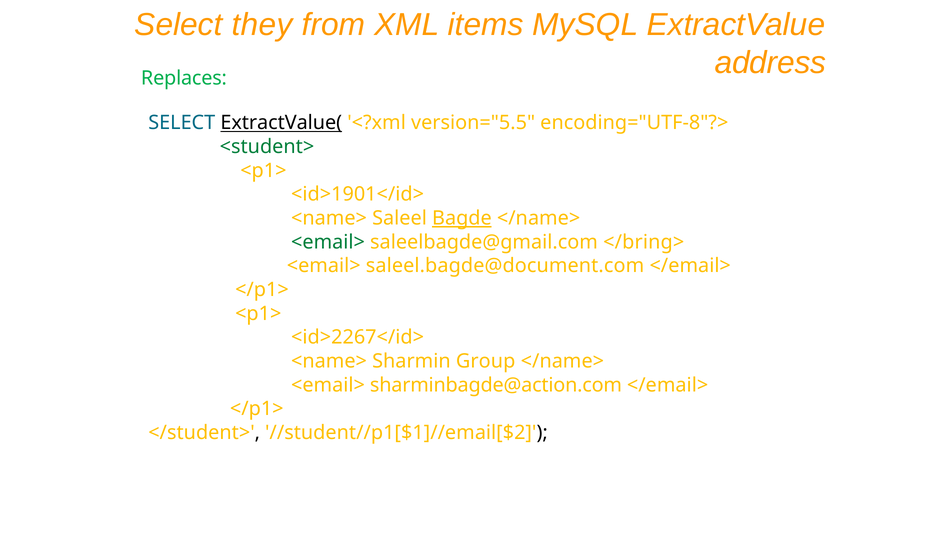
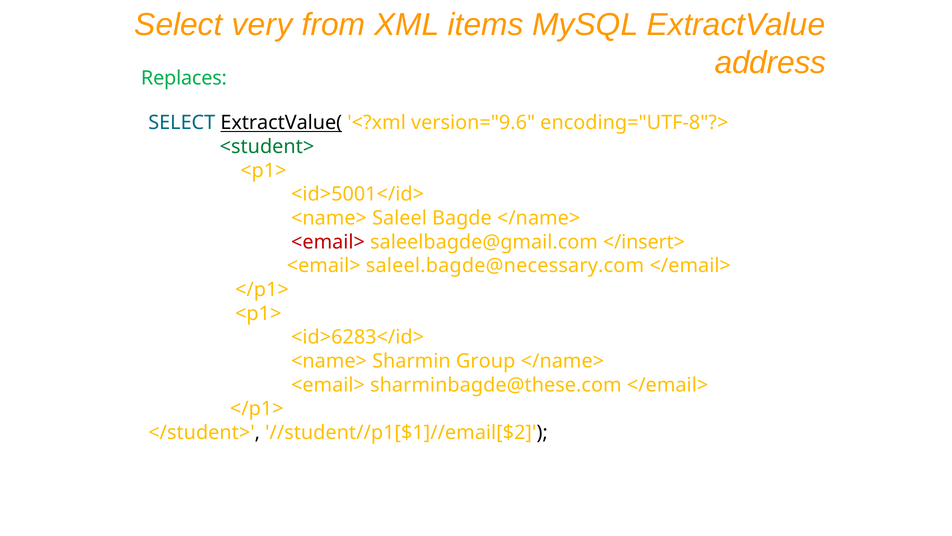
they: they -> very (262, 25)
version="5.5: version="5.5 -> version="9.6 (473, 123)
<id>1901</id>: <id>1901</id> -> <id>5001</id> (358, 194)
Bagde underline: present -> none (462, 218)
<email> colour: green -> red (328, 242)
</bring>: </bring> -> </insert> (644, 242)
saleel.bagde@document.com: saleel.bagde@document.com -> saleel.bagde@necessary.com (505, 266)
<id>2267</id>: <id>2267</id> -> <id>6283</id> (358, 337)
sharminbagde@action.com: sharminbagde@action.com -> sharminbagde@these.com (496, 385)
